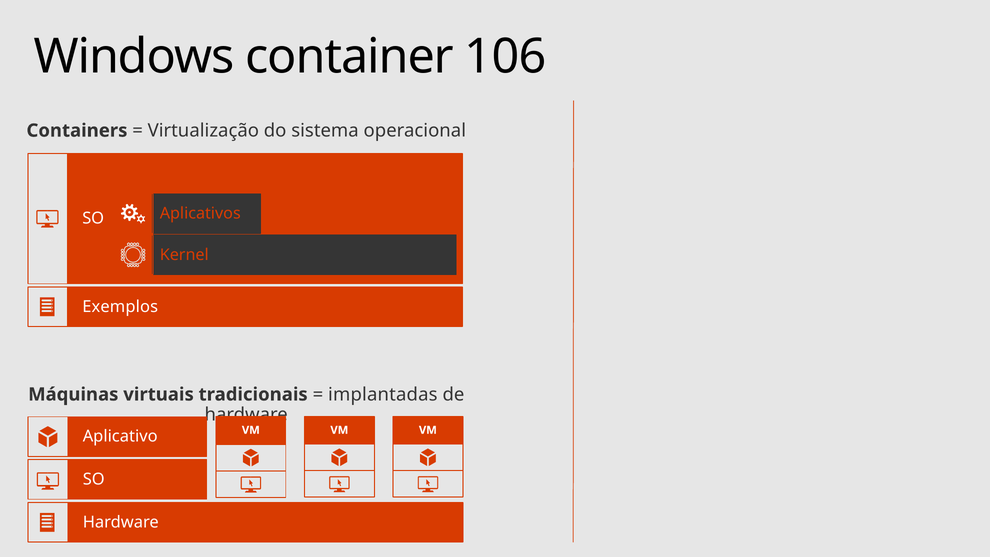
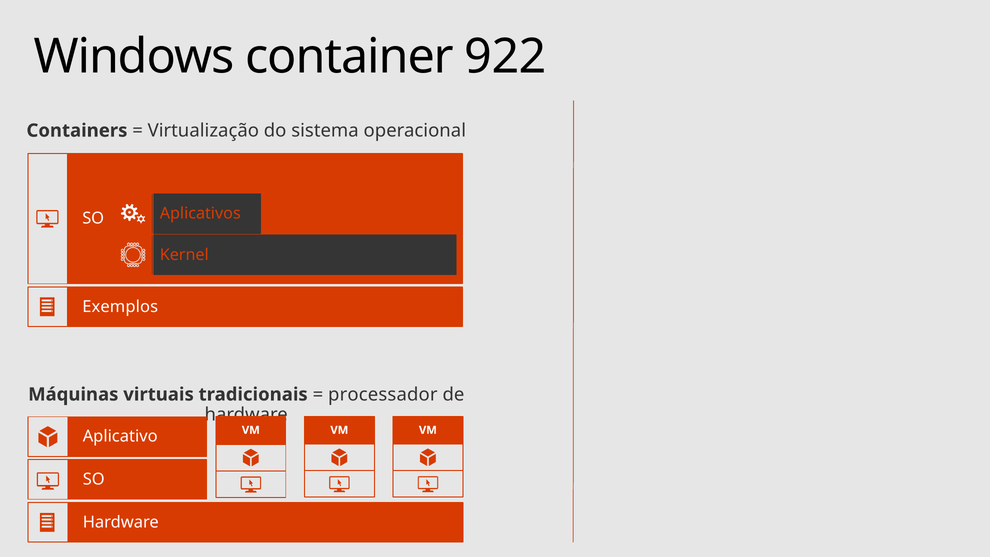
106: 106 -> 922 (505, 57)
implantadas: implantadas -> processador (383, 394)
